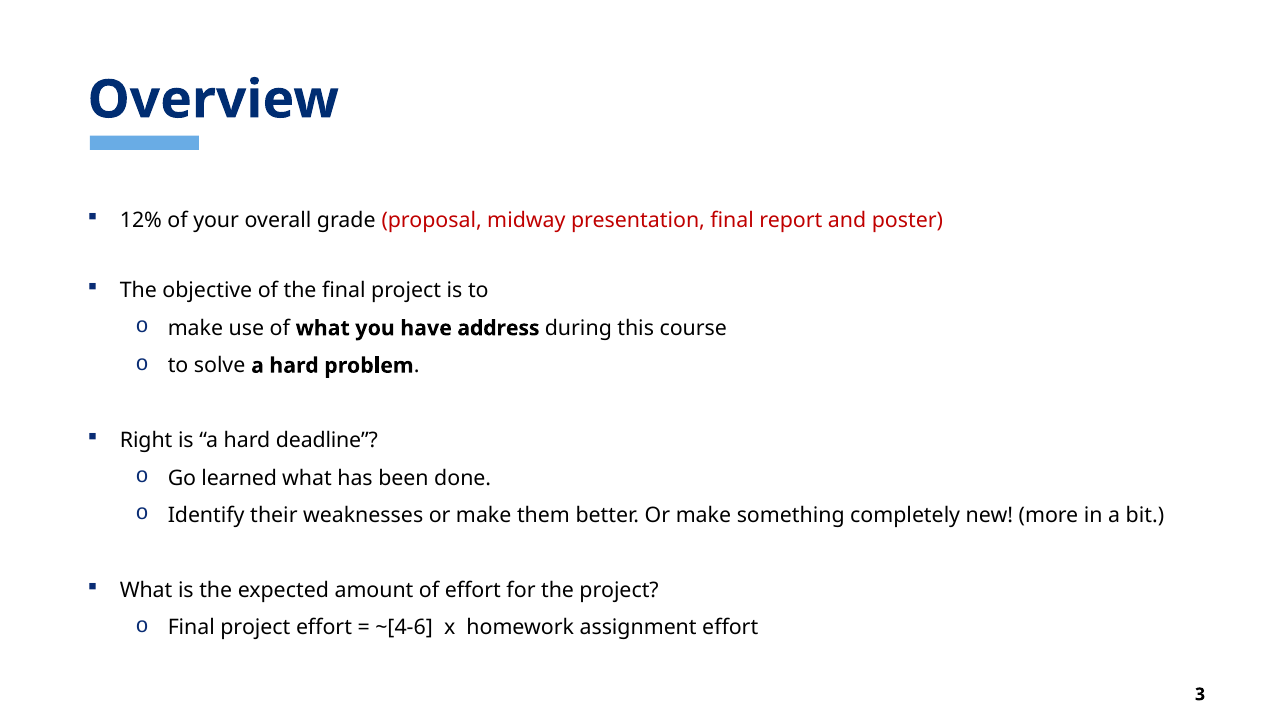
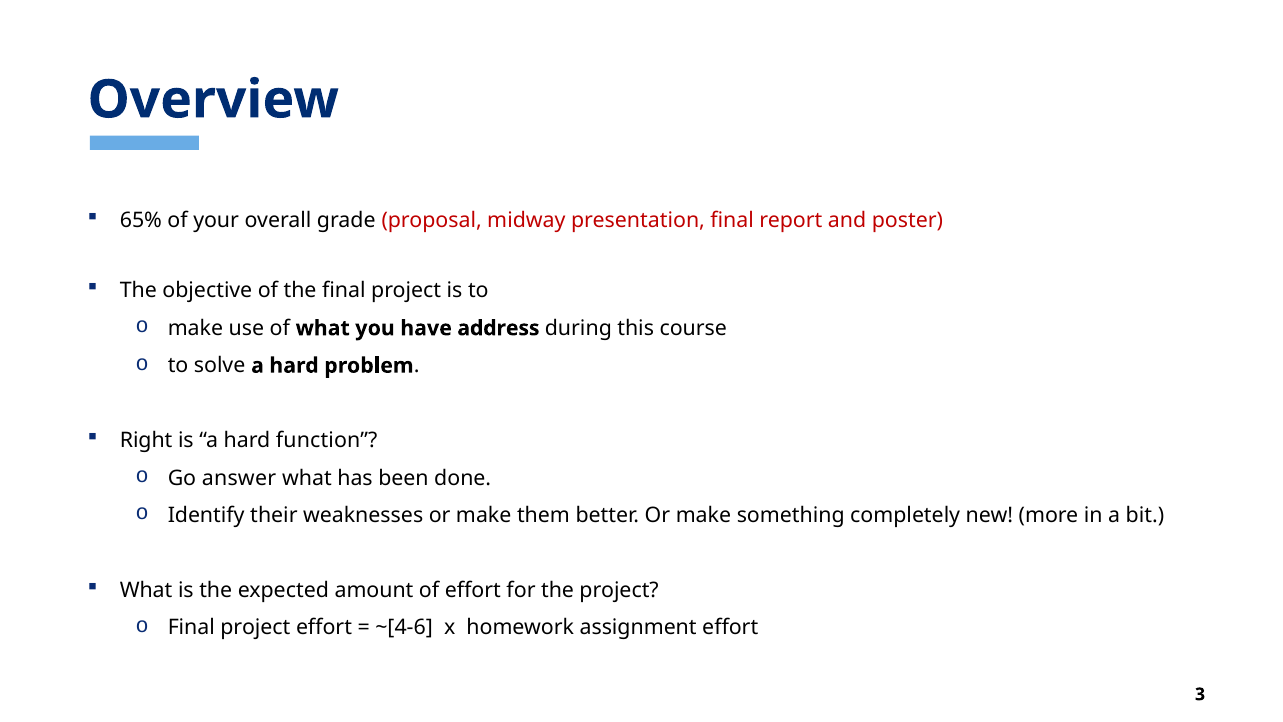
12%: 12% -> 65% (141, 221)
deadline: deadline -> function (327, 440)
learned: learned -> answer (239, 478)
